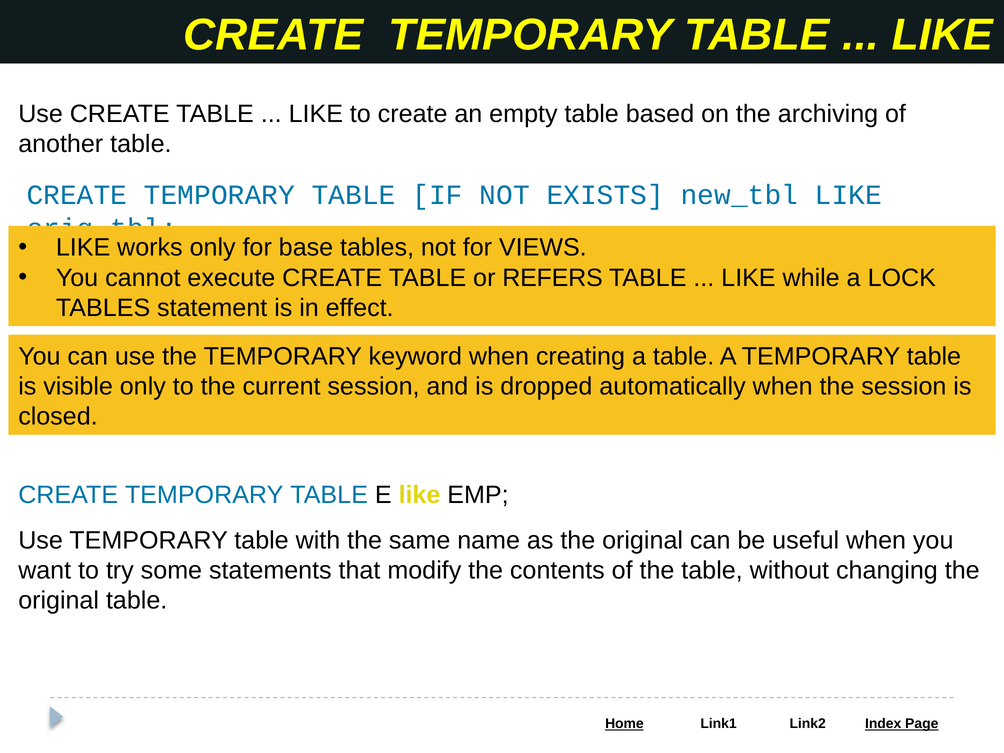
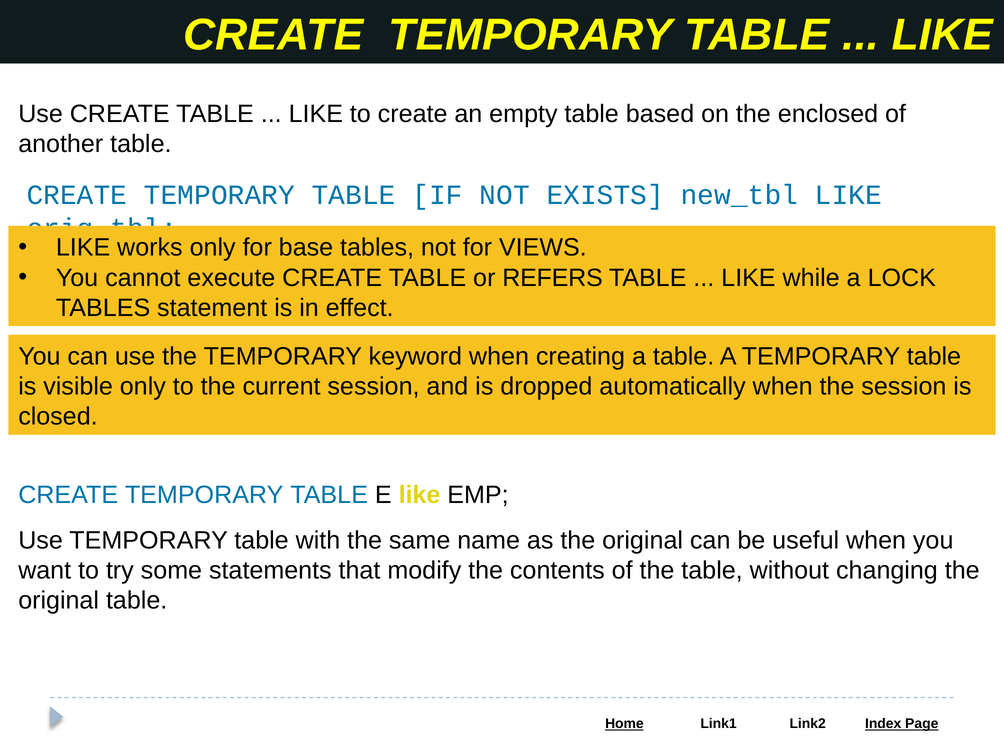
archiving: archiving -> enclosed (828, 114)
